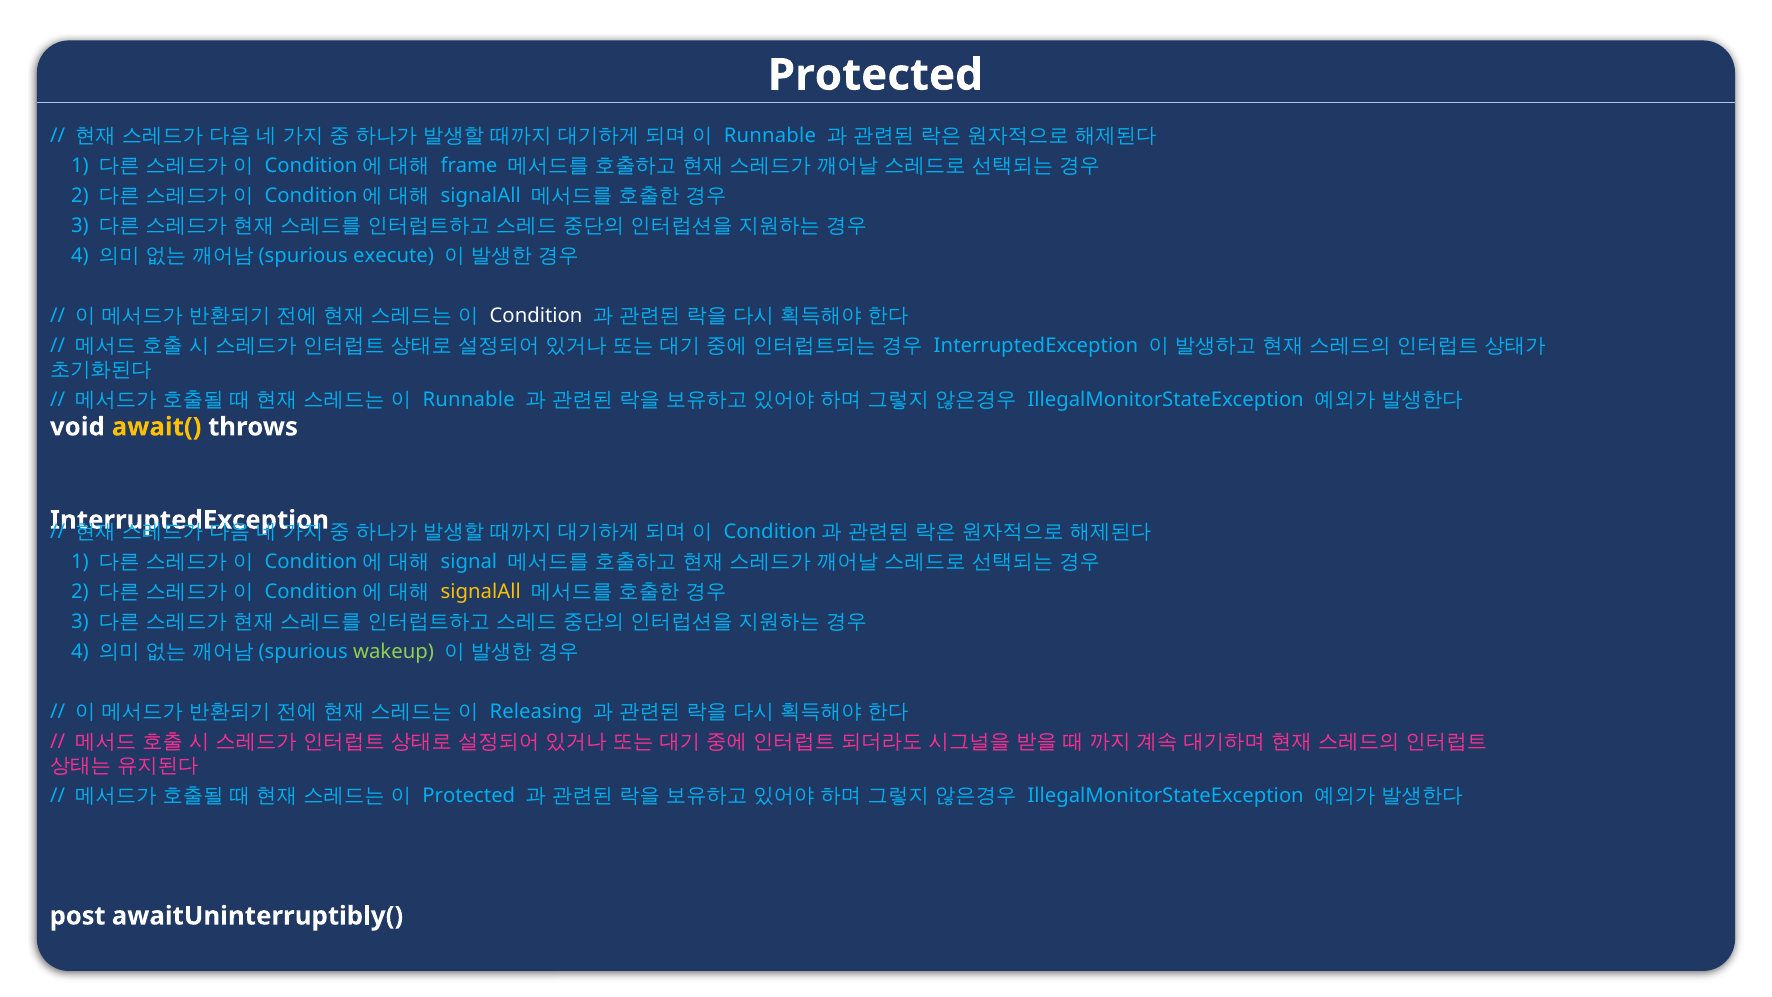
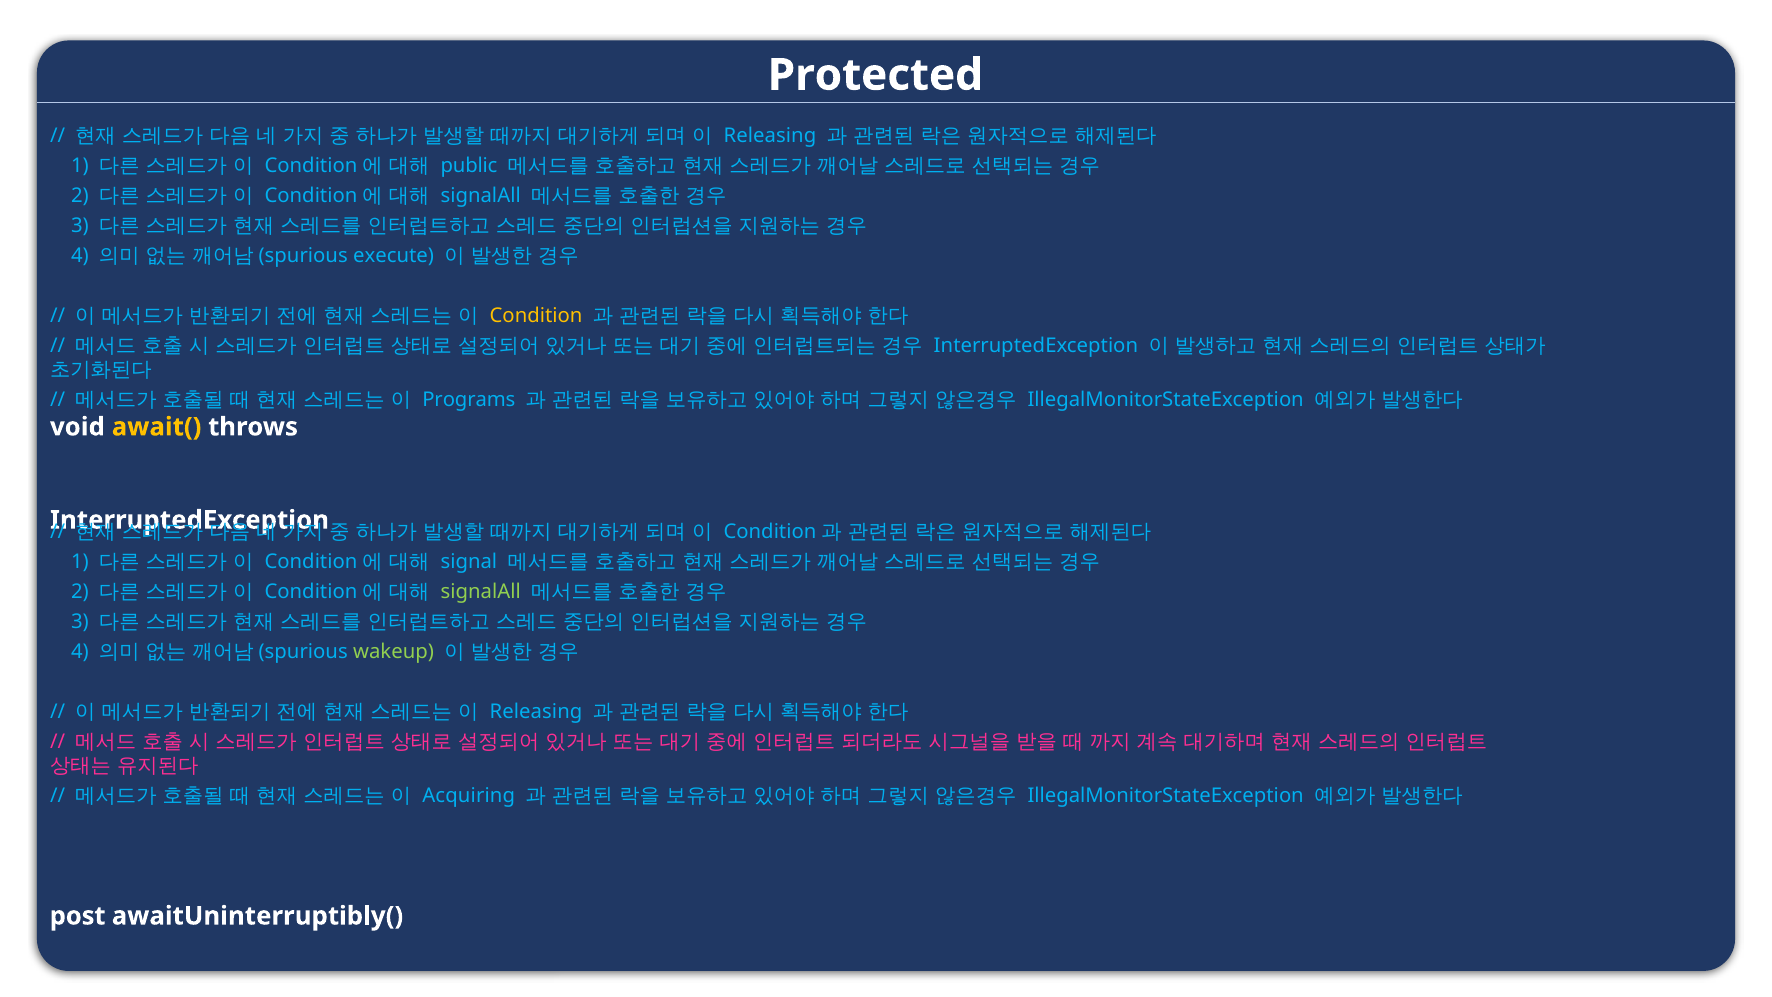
Runnable: Runnable -> Releasing (770, 136)
frame: frame -> public (469, 166)
Condition colour: white -> yellow (536, 316)
Runnable: Runnable -> Programs (469, 400)
signalAll colour: yellow -> light green (481, 592)
Protected: Protected -> Acquiring (469, 796)
